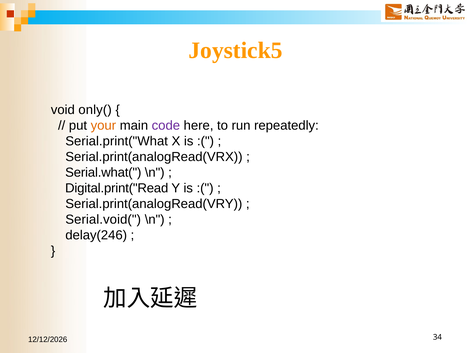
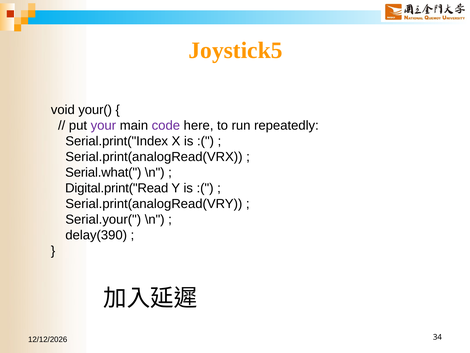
only(: only( -> your( (95, 110)
your colour: orange -> purple (103, 125)
Serial.print("What: Serial.print("What -> Serial.print("Index (117, 141)
Serial.void(: Serial.void( -> Serial.your( (103, 219)
delay(246: delay(246 -> delay(390 (96, 235)
